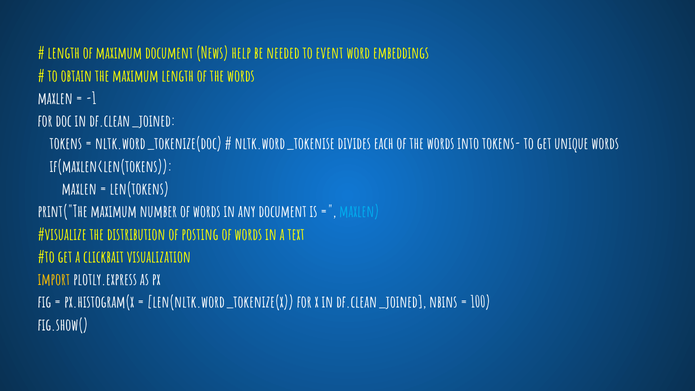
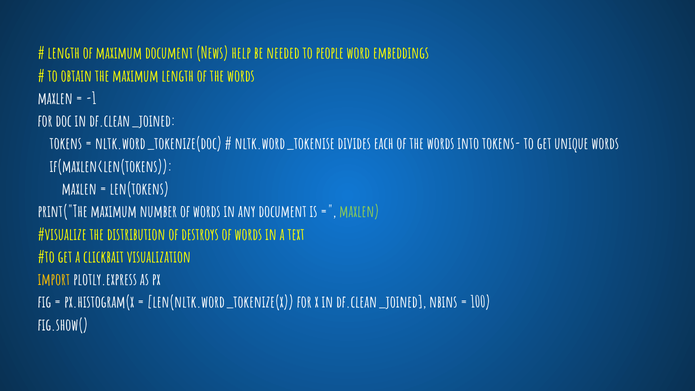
event: event -> people (330, 54)
maxlen colour: light blue -> light green (359, 212)
posting: posting -> destroys (200, 235)
